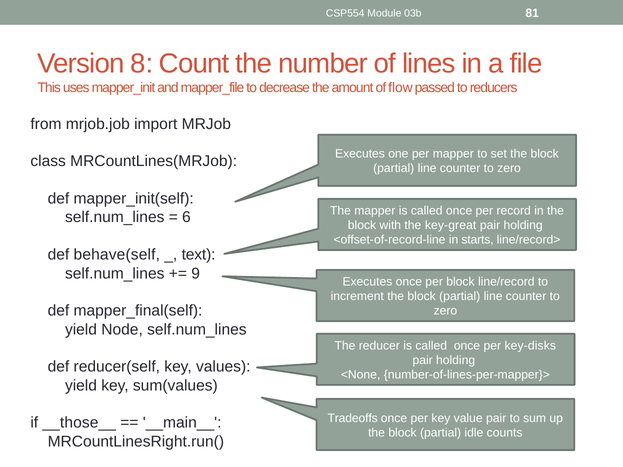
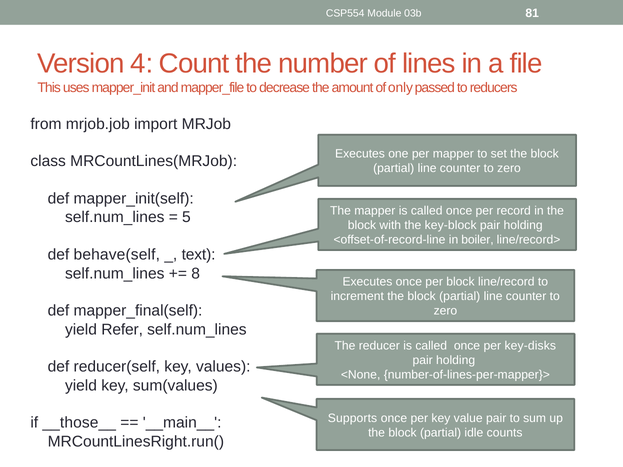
8: 8 -> 4 (142, 64)
flow: flow -> only (400, 88)
6: 6 -> 5 (186, 217)
key-great: key-great -> key-block (451, 225)
starts: starts -> boiler (477, 240)
9: 9 -> 8 (196, 274)
Node: Node -> Refer (122, 330)
Tradeoffs: Tradeoffs -> Supports (353, 418)
